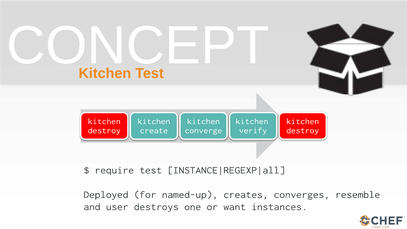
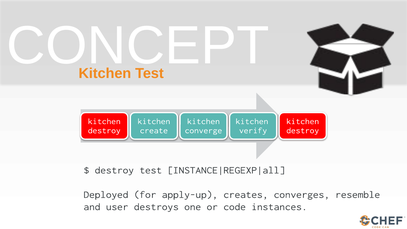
require: require -> destroy (114, 170)
named-up: named-up -> apply-up (190, 194)
want: want -> code (235, 207)
